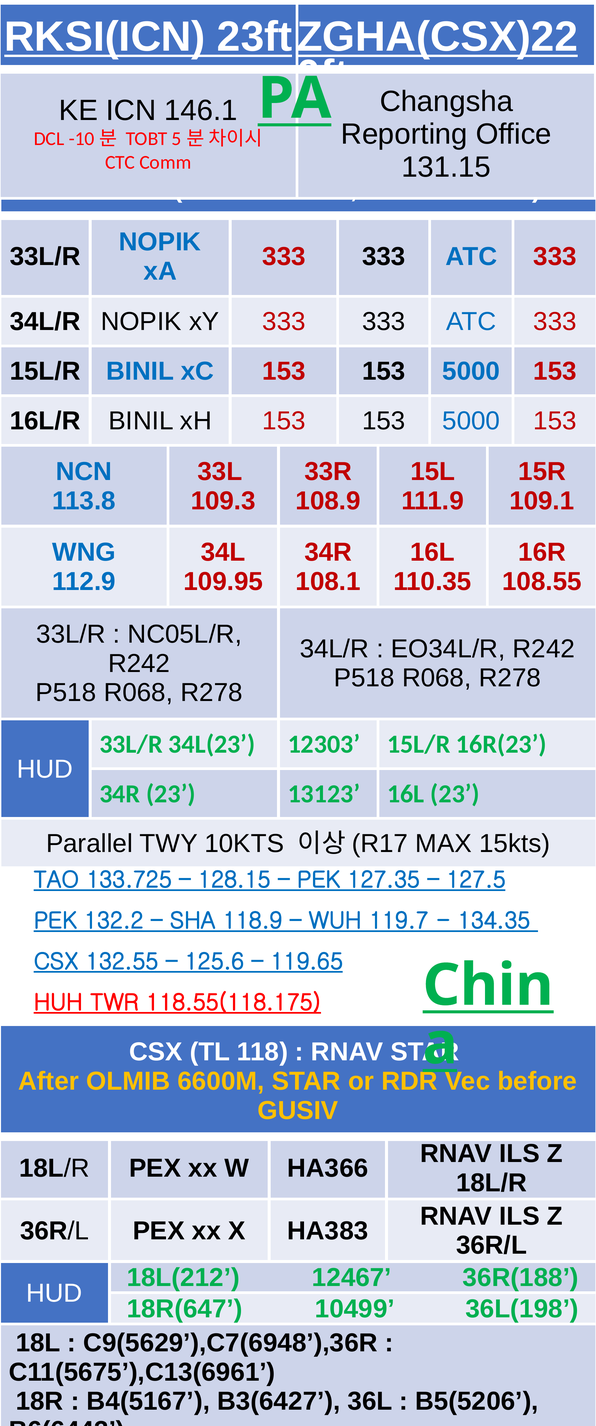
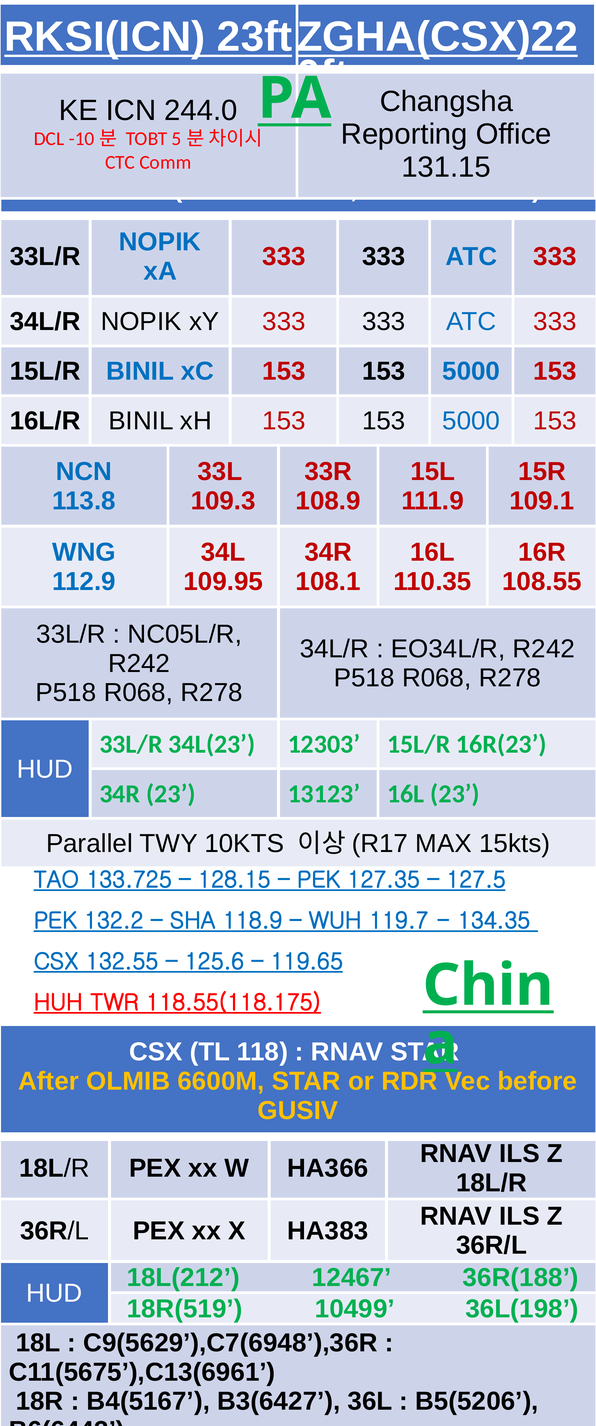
146.1: 146.1 -> 244.0 (201, 110)
18R(647: 18R(647 -> 18R(519 (185, 1309)
